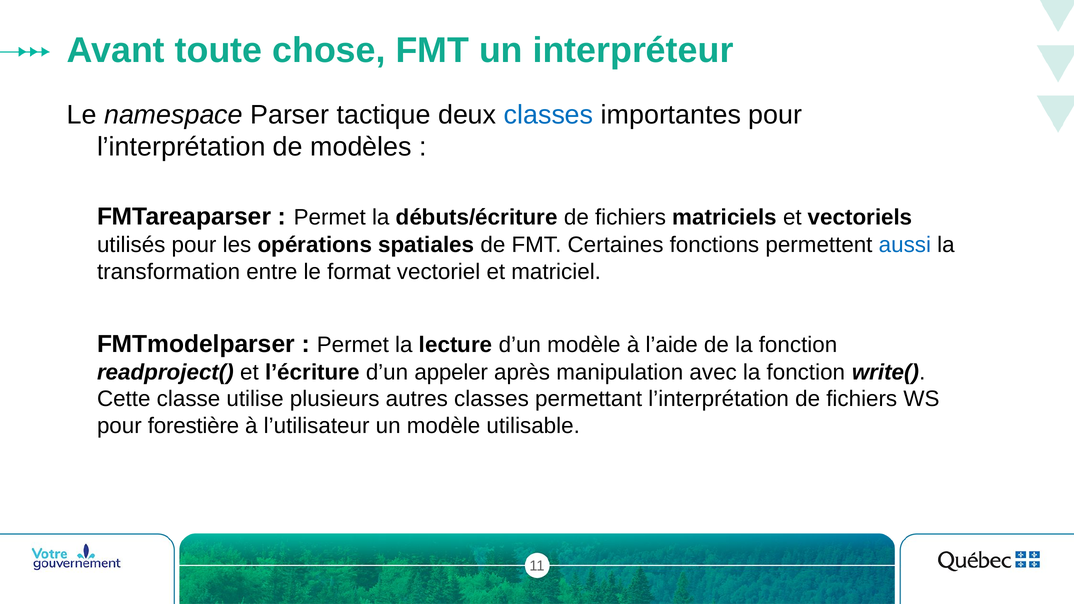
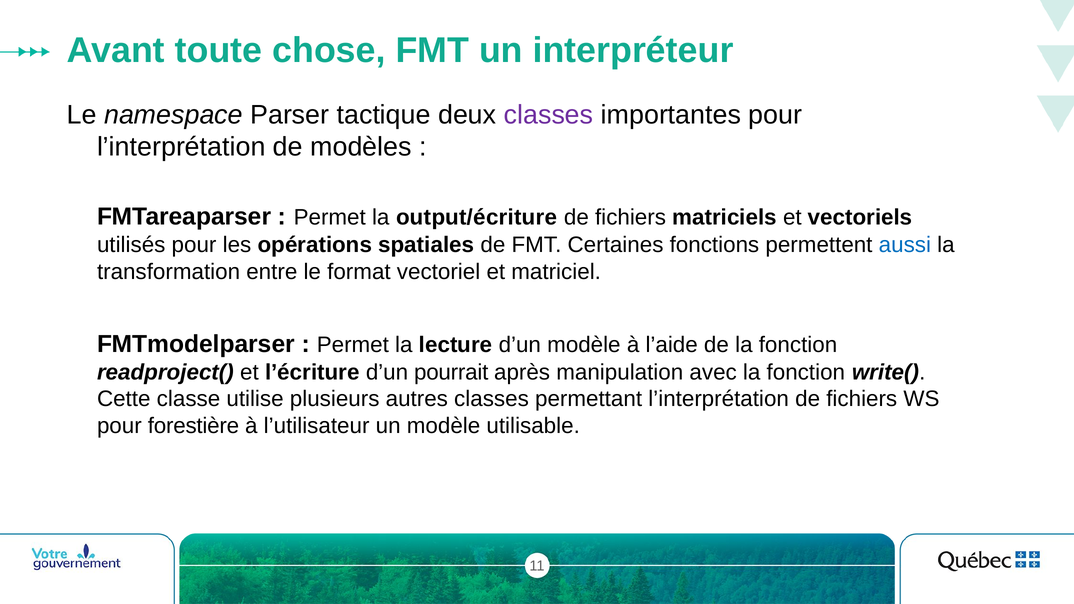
classes colour: blue -> purple (549, 115)
débuts/écriture: débuts/écriture -> output/écriture (477, 217)
appeler: appeler -> pourrait (451, 372)
